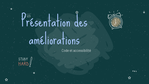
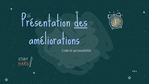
des underline: none -> present (81, 21)
